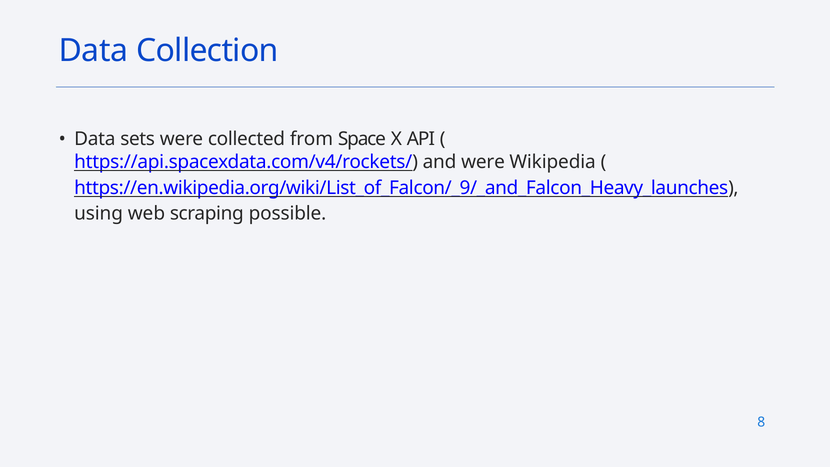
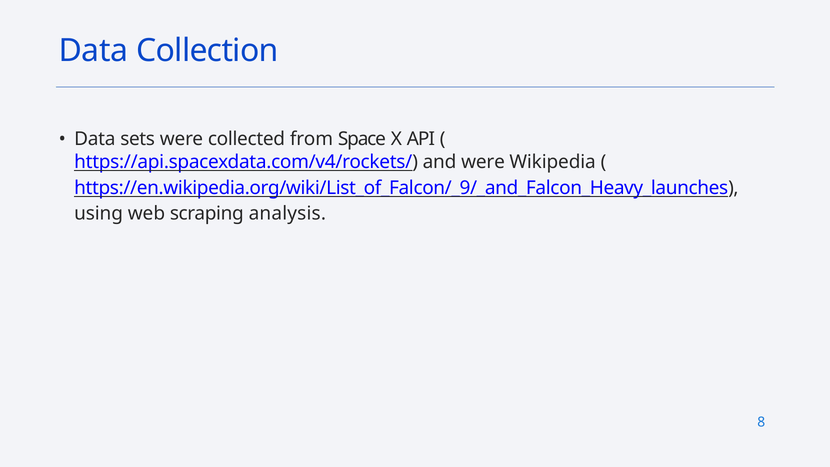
possible: possible -> analysis (287, 214)
